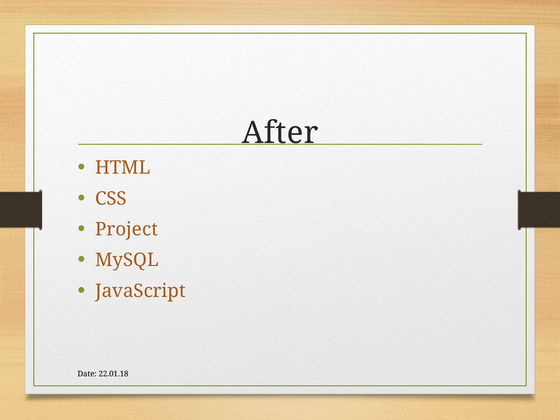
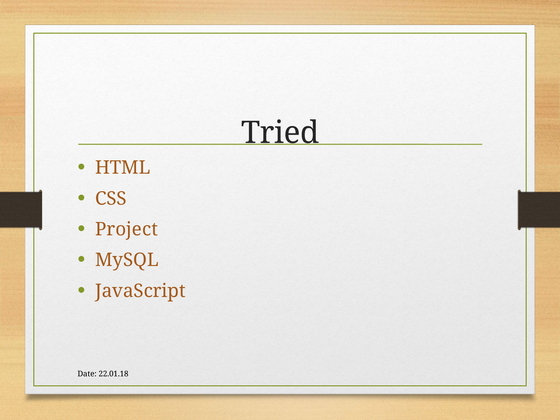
After: After -> Tried (280, 133)
